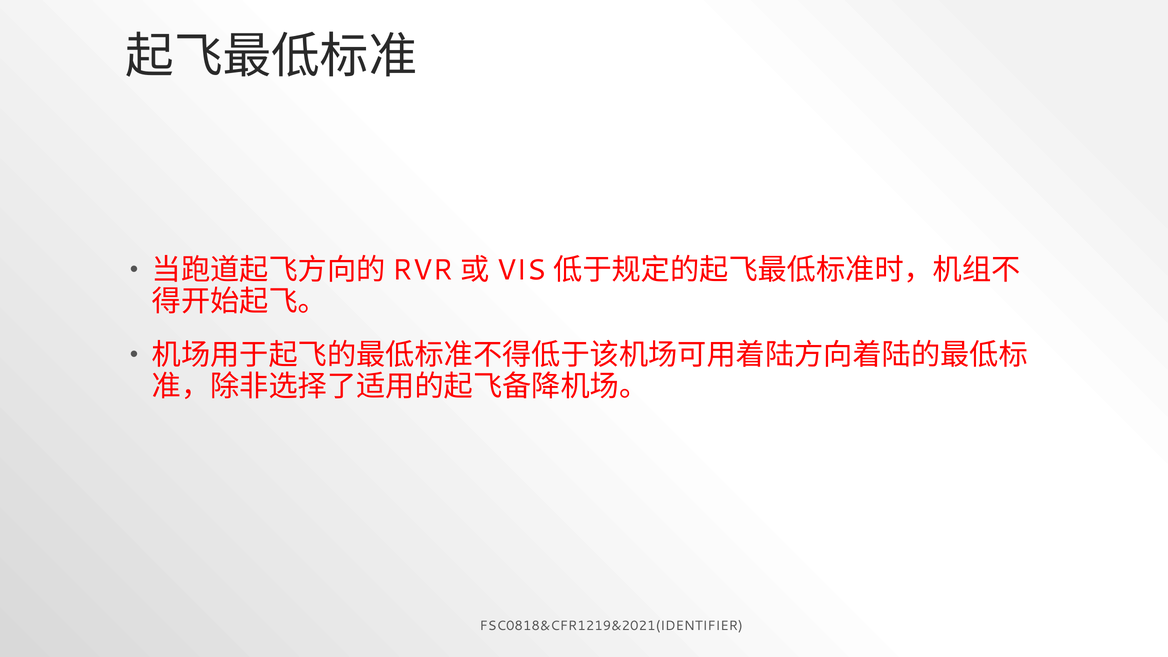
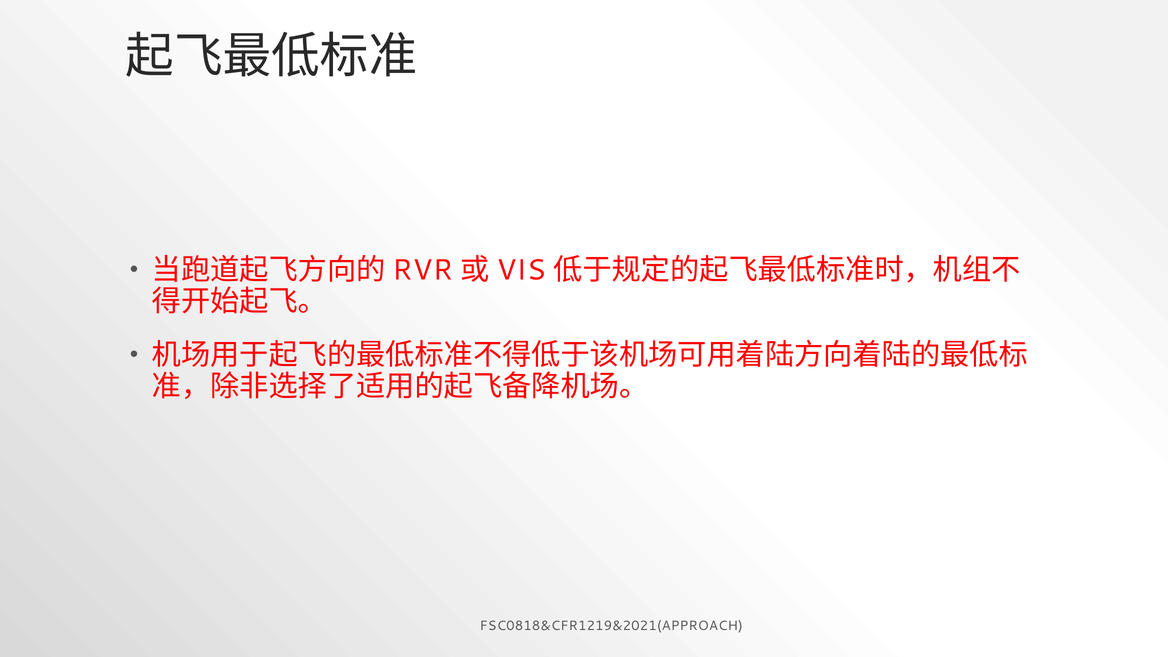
FSC0818&CFR1219&2021(IDENTIFIER: FSC0818&CFR1219&2021(IDENTIFIER -> FSC0818&CFR1219&2021(APPROACH (611, 626)
